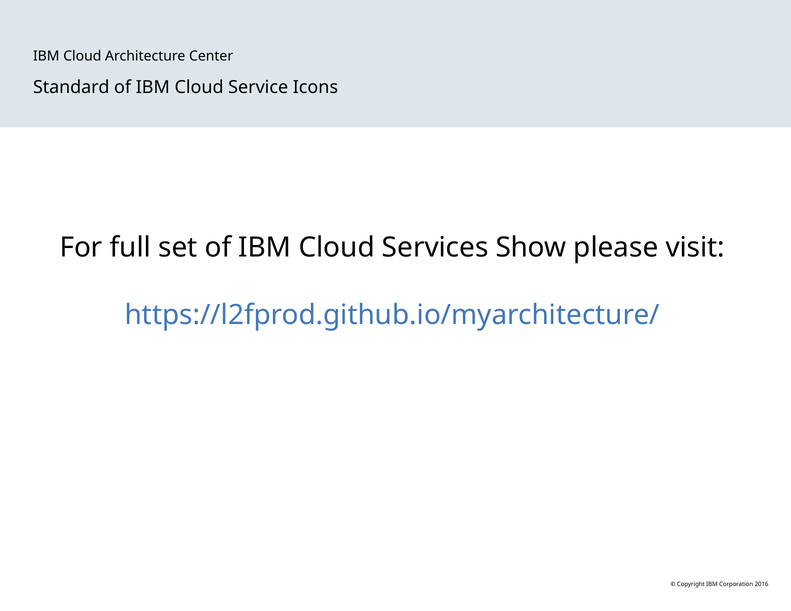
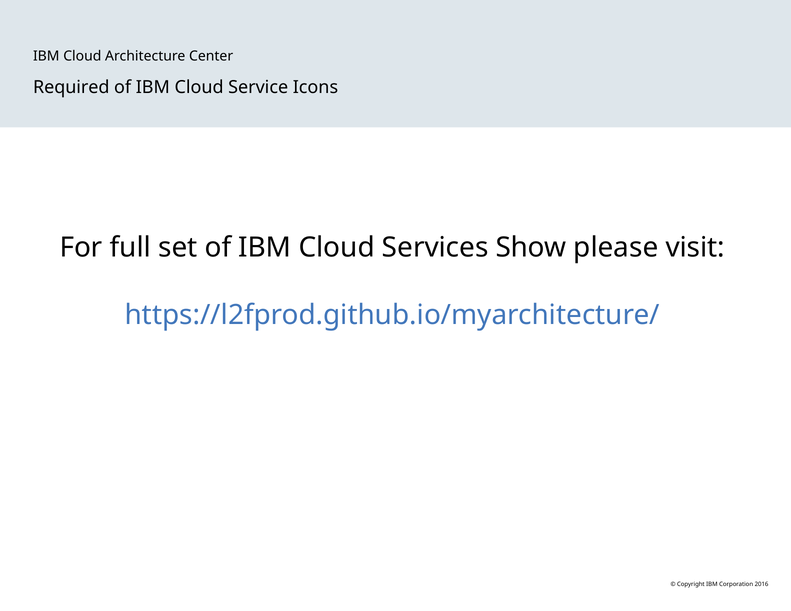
Standard: Standard -> Required (71, 87)
